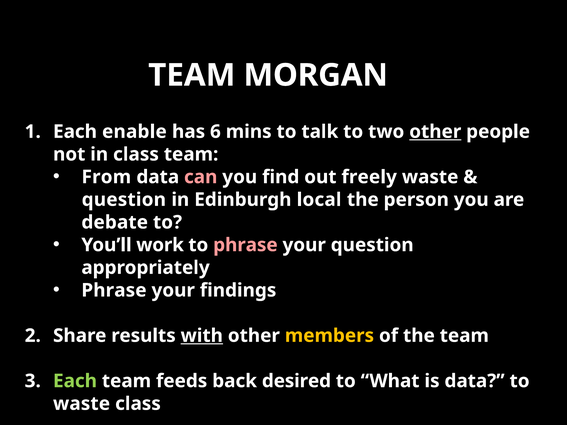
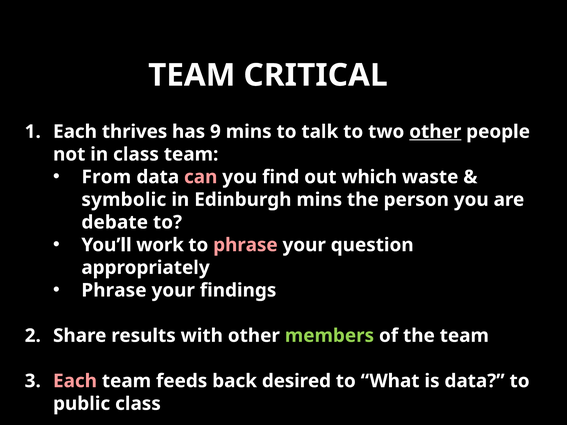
MORGAN: MORGAN -> CRITICAL (316, 75)
enable: enable -> thrives (135, 132)
6: 6 -> 9 (215, 132)
freely: freely -> which (369, 177)
question: question -> symbolic (124, 200)
Edinburgh local: local -> mins (319, 200)
with underline: present -> none (202, 336)
members colour: yellow -> light green (329, 336)
Each colour: light green -> pink (75, 381)
waste: waste -> public (82, 404)
